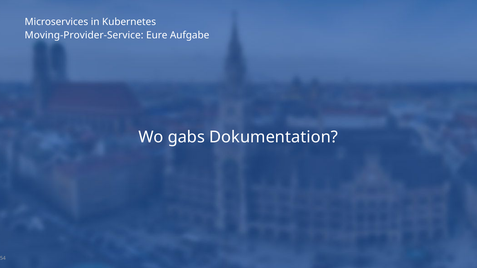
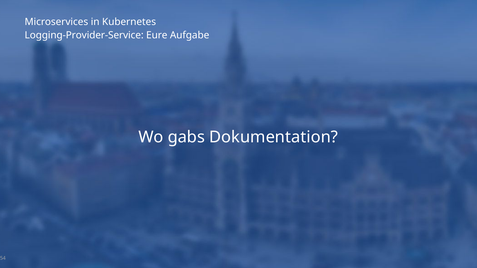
Moving-Provider-Service: Moving-Provider-Service -> Logging-Provider-Service (84, 35)
